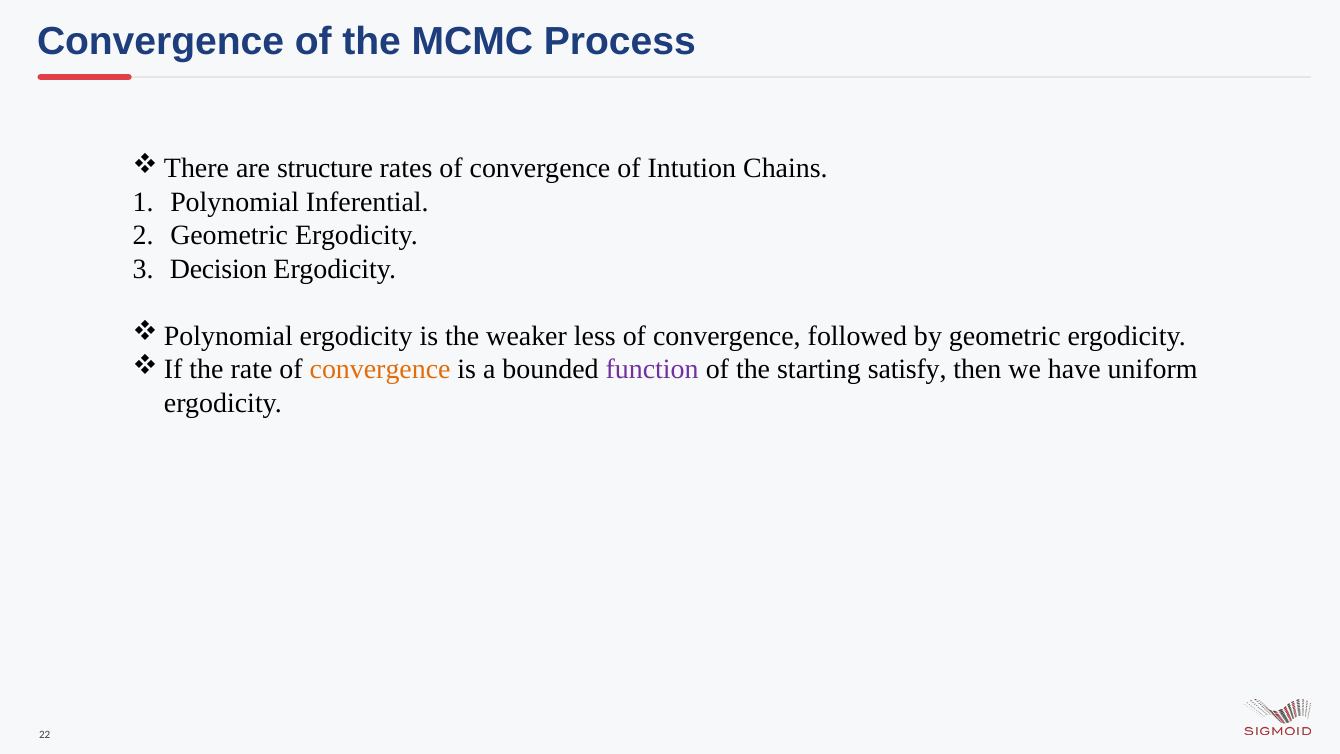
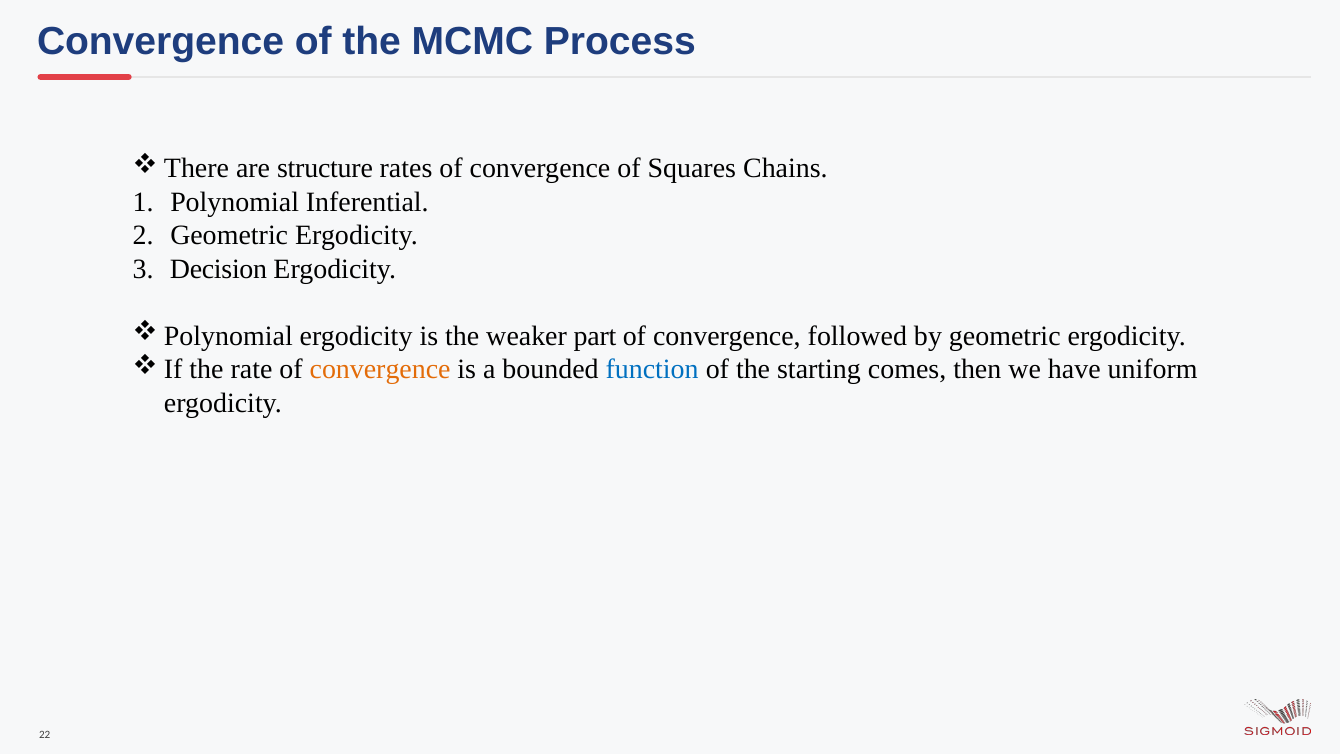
Intution: Intution -> Squares (692, 168)
less: less -> part (595, 336)
function colour: purple -> blue (652, 370)
satisfy: satisfy -> comes (907, 370)
